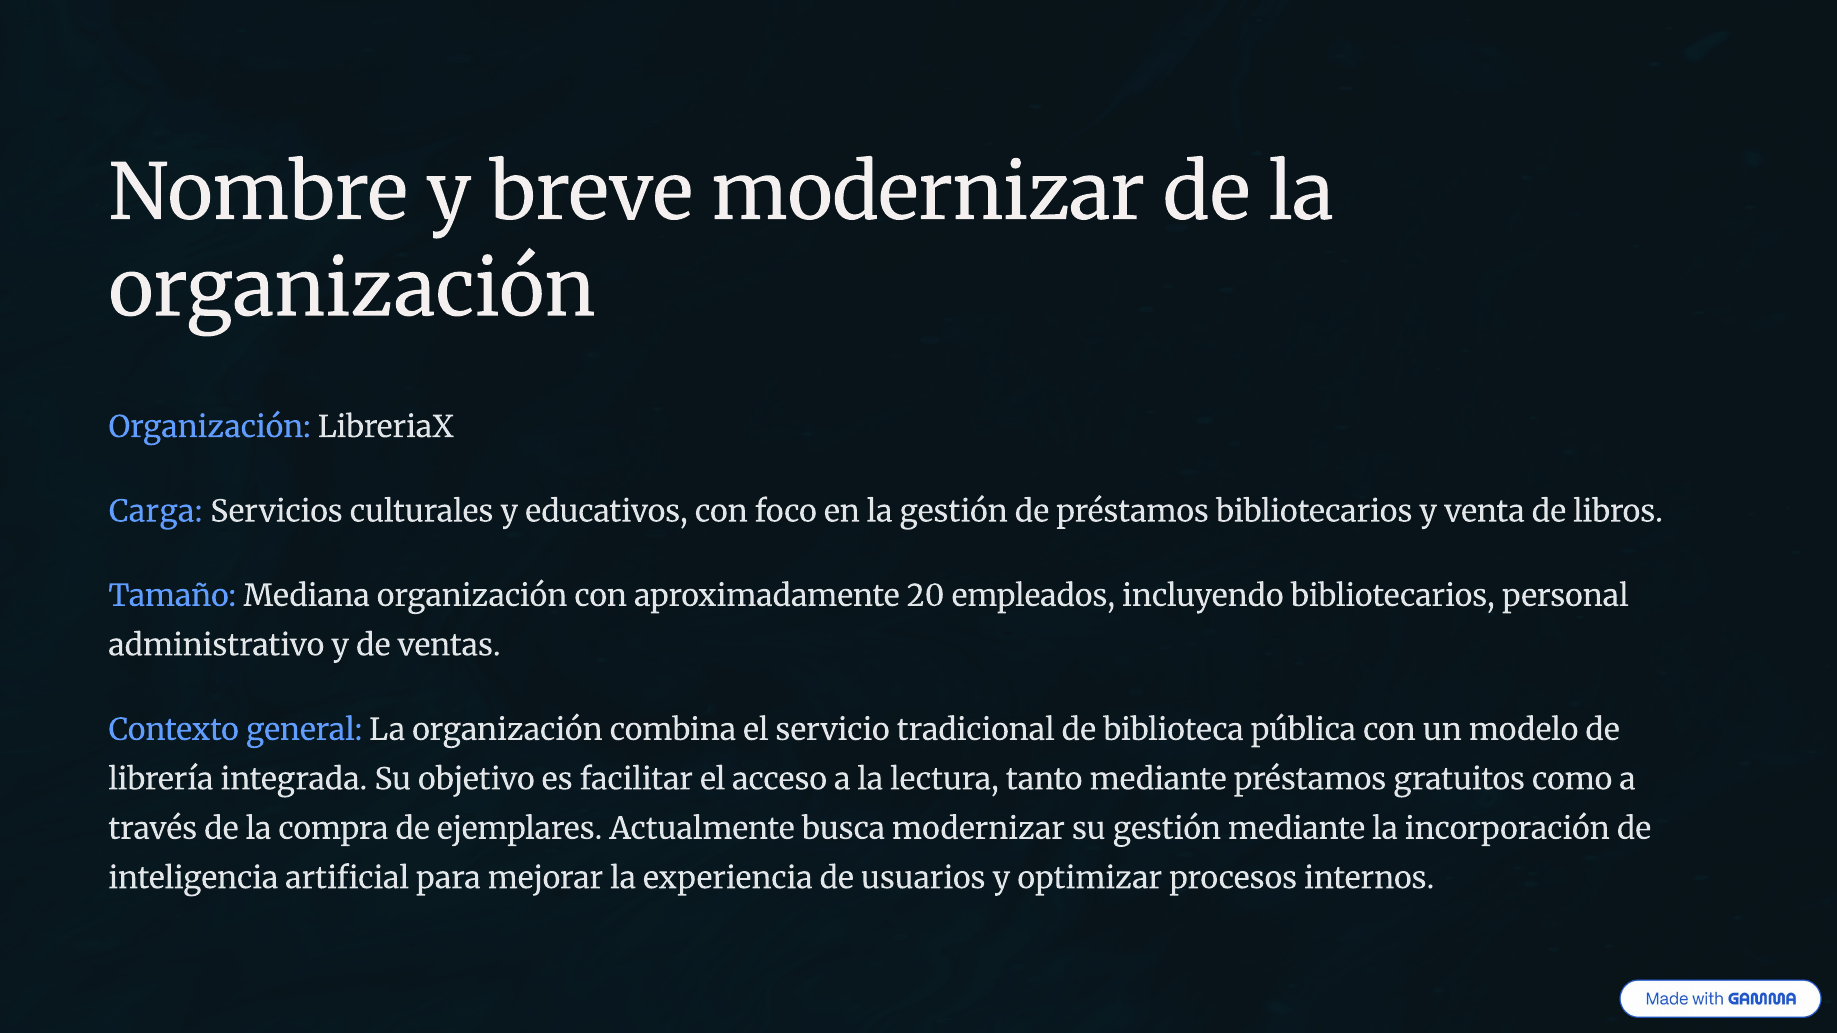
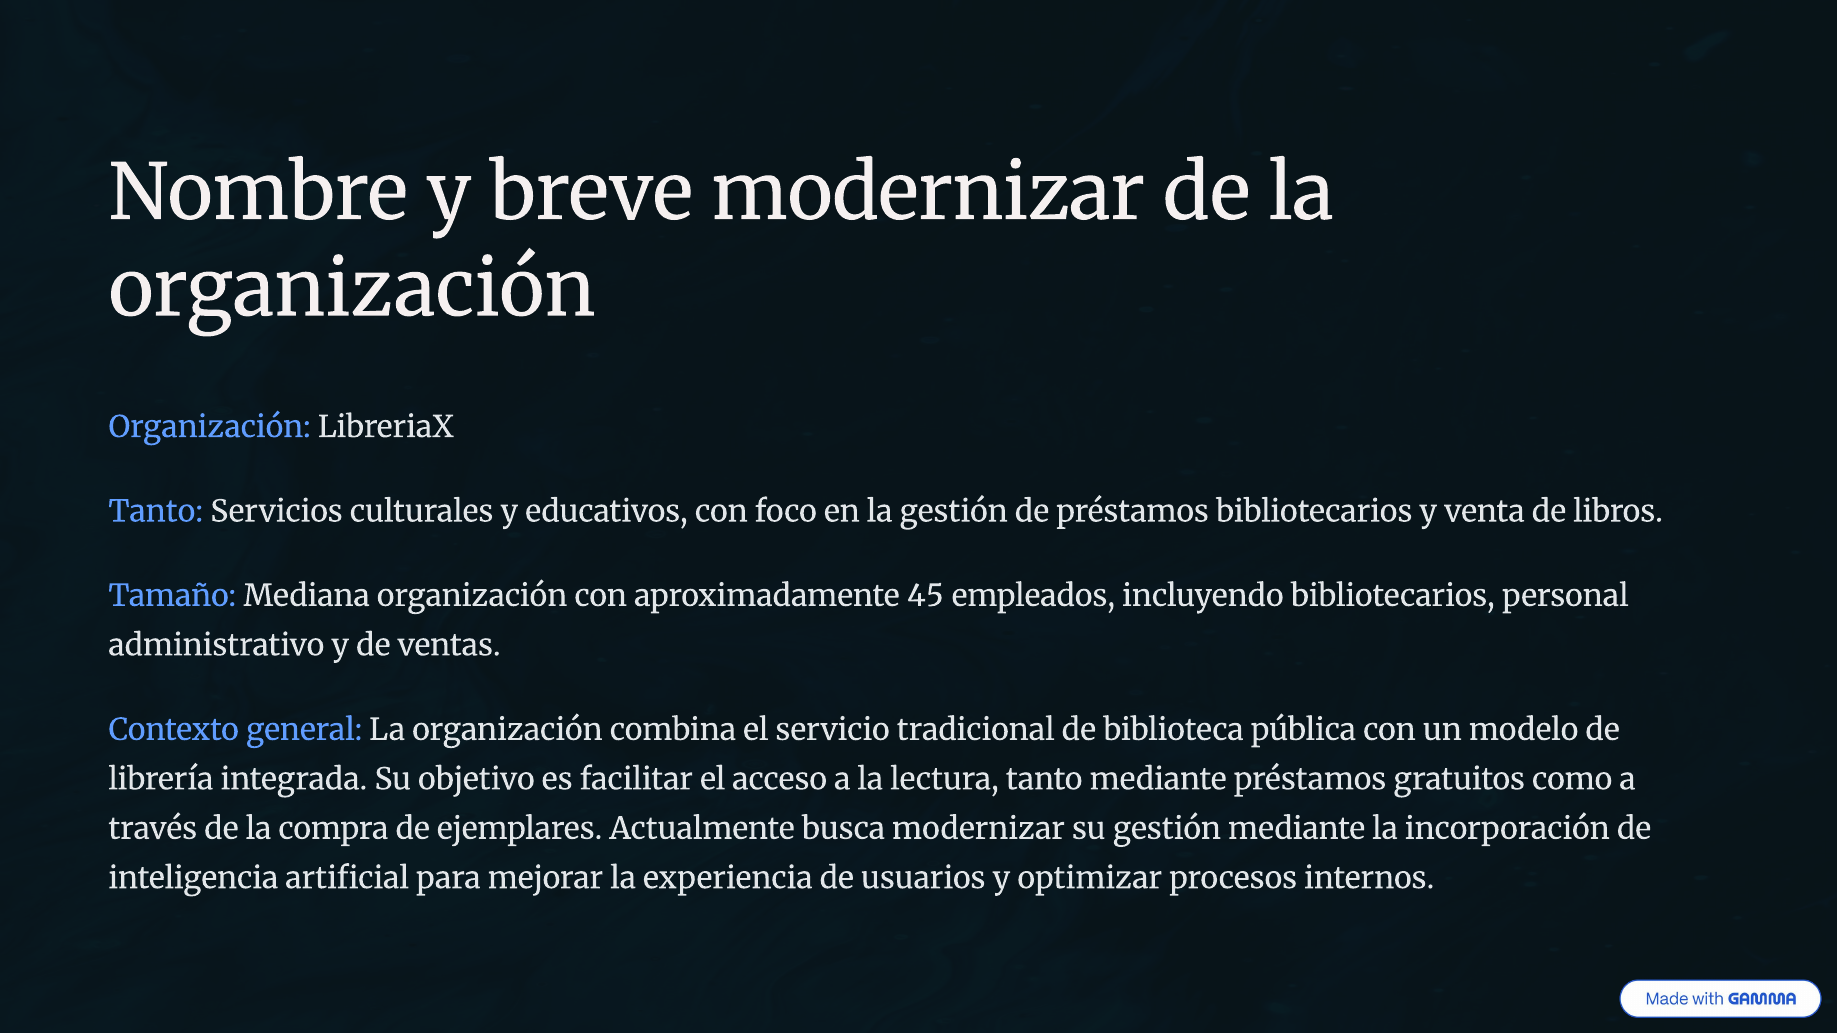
Carga: Carga -> Tanto (156, 512)
20: 20 -> 45 (925, 596)
